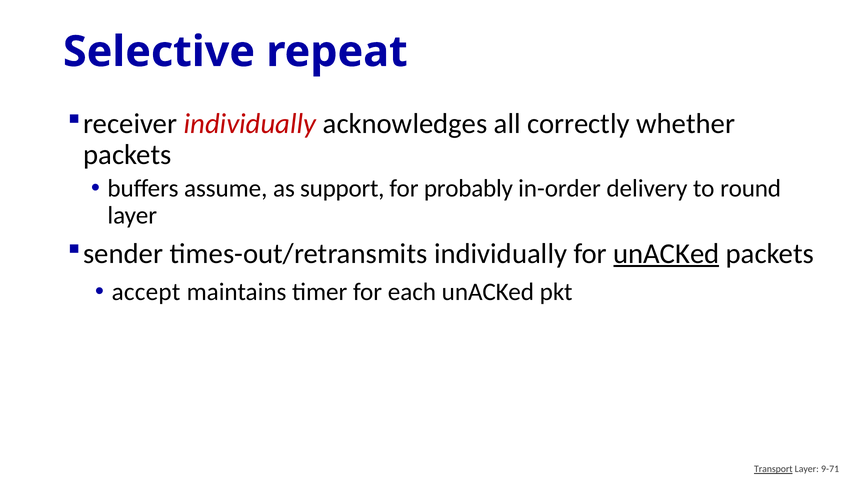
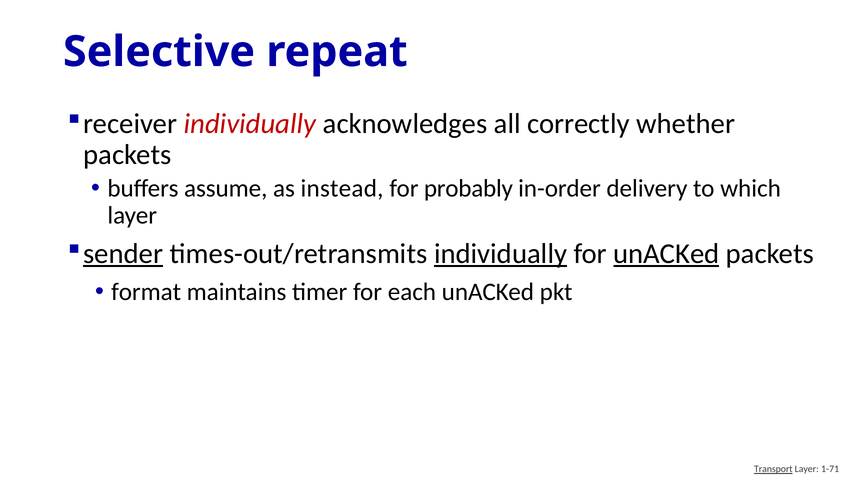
support: support -> instead (342, 188)
round: round -> which (751, 188)
sender underline: none -> present (123, 254)
individually underline: none -> present (501, 254)
accept: accept -> format (146, 292)
9-71: 9-71 -> 1-71 (830, 469)
